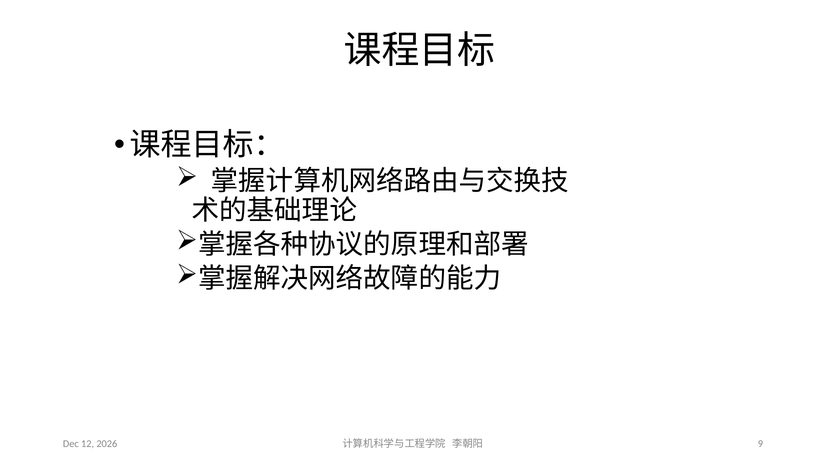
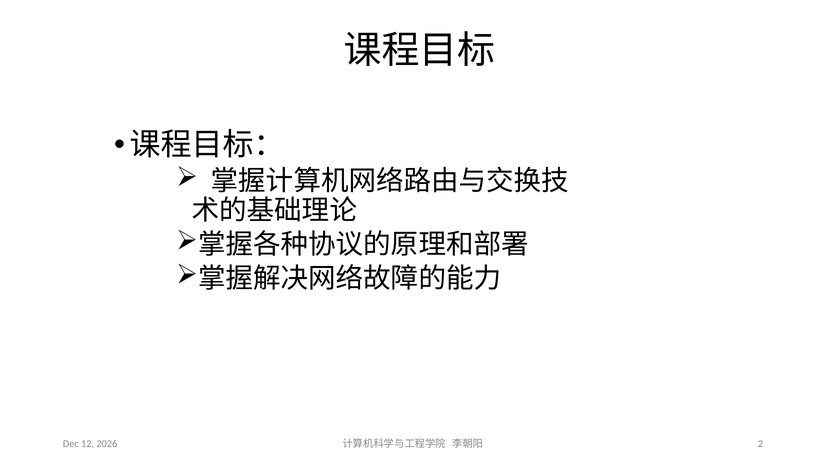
9: 9 -> 2 (760, 444)
